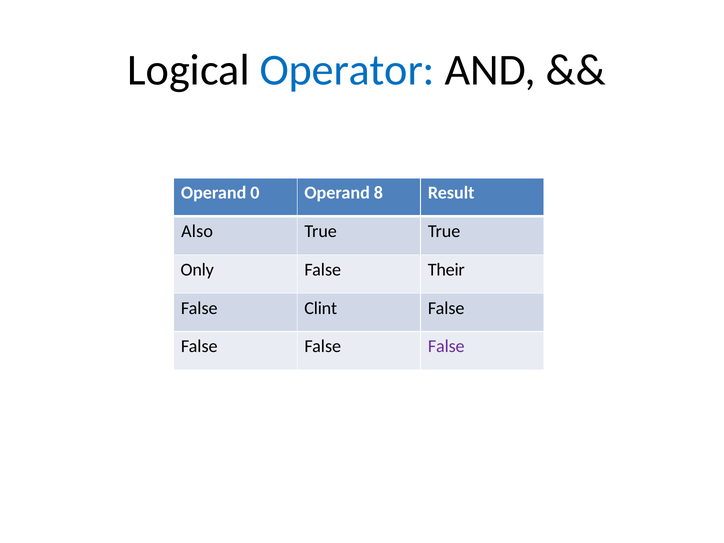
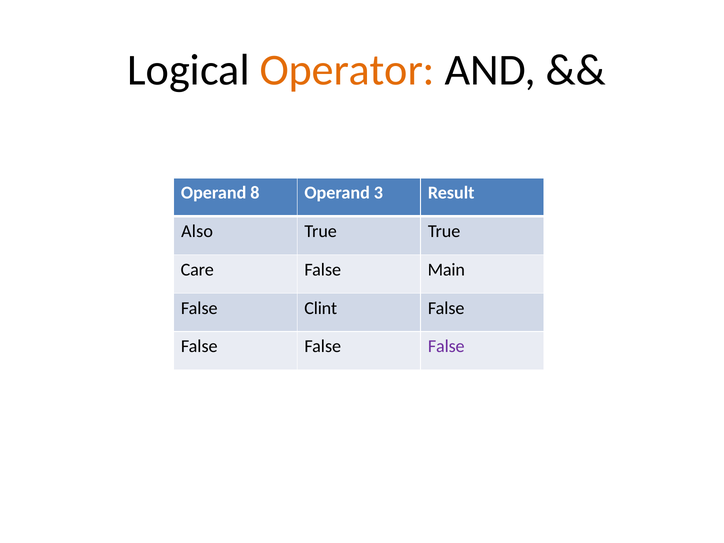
Operator colour: blue -> orange (347, 70)
0: 0 -> 8 (255, 193)
8: 8 -> 3 (378, 193)
Only: Only -> Care (197, 270)
Their: Their -> Main (446, 270)
